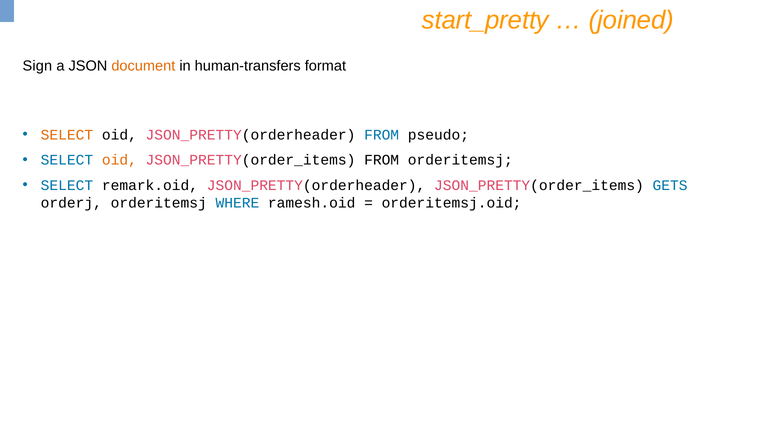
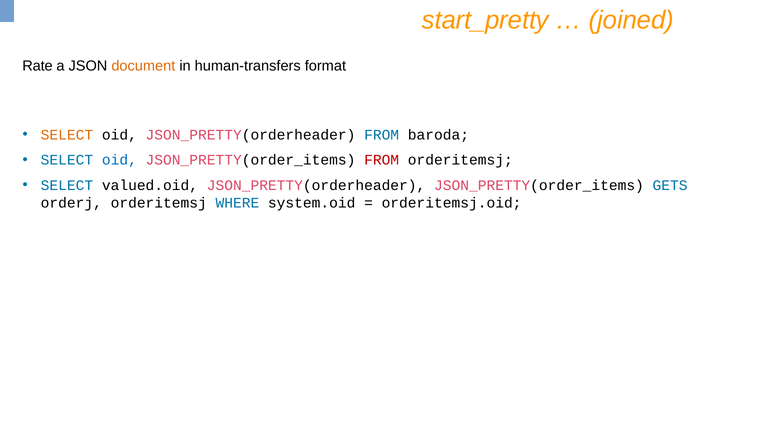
Sign: Sign -> Rate (38, 66)
pseudo: pseudo -> baroda (438, 135)
oid colour: orange -> blue (119, 160)
FROM colour: black -> red (382, 160)
remark.oid: remark.oid -> valued.oid (150, 185)
ramesh.oid: ramesh.oid -> system.oid (312, 203)
